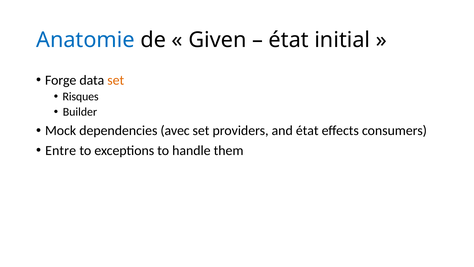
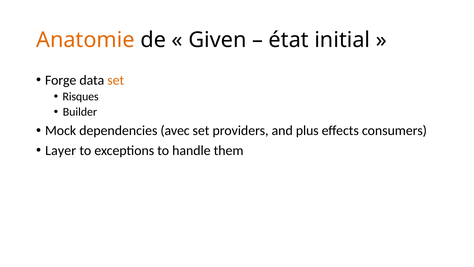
Anatomie colour: blue -> orange (85, 40)
and état: état -> plus (307, 131)
Entre: Entre -> Layer (61, 150)
